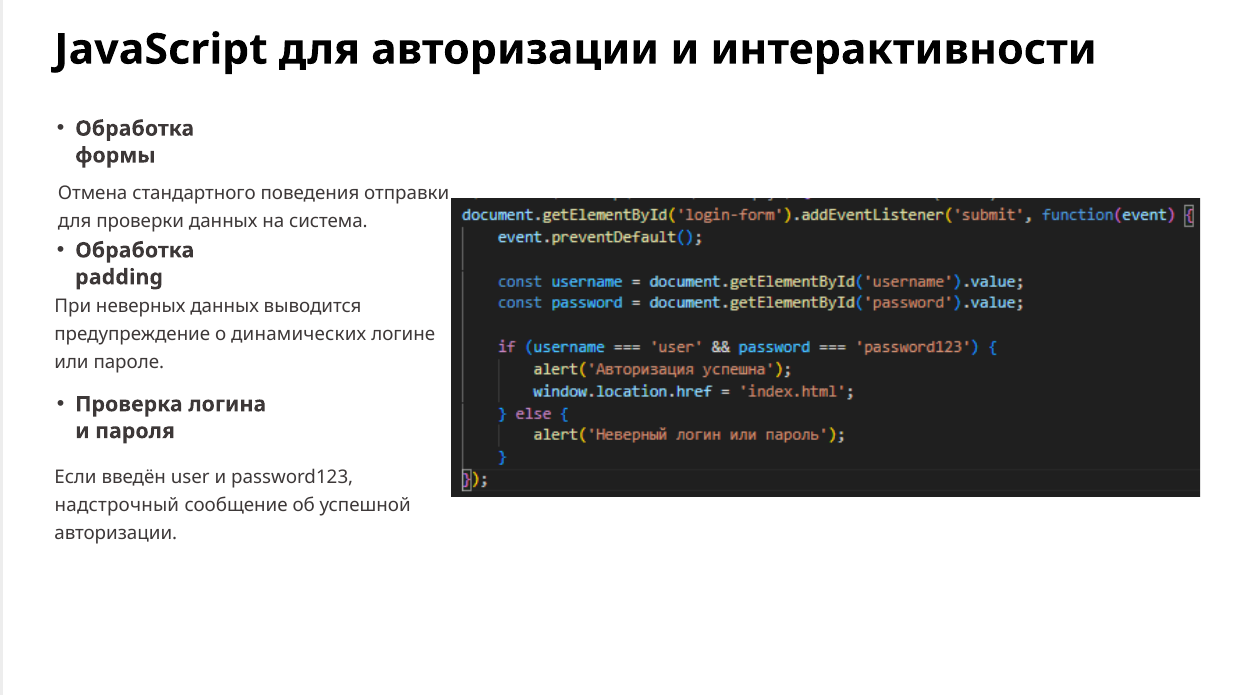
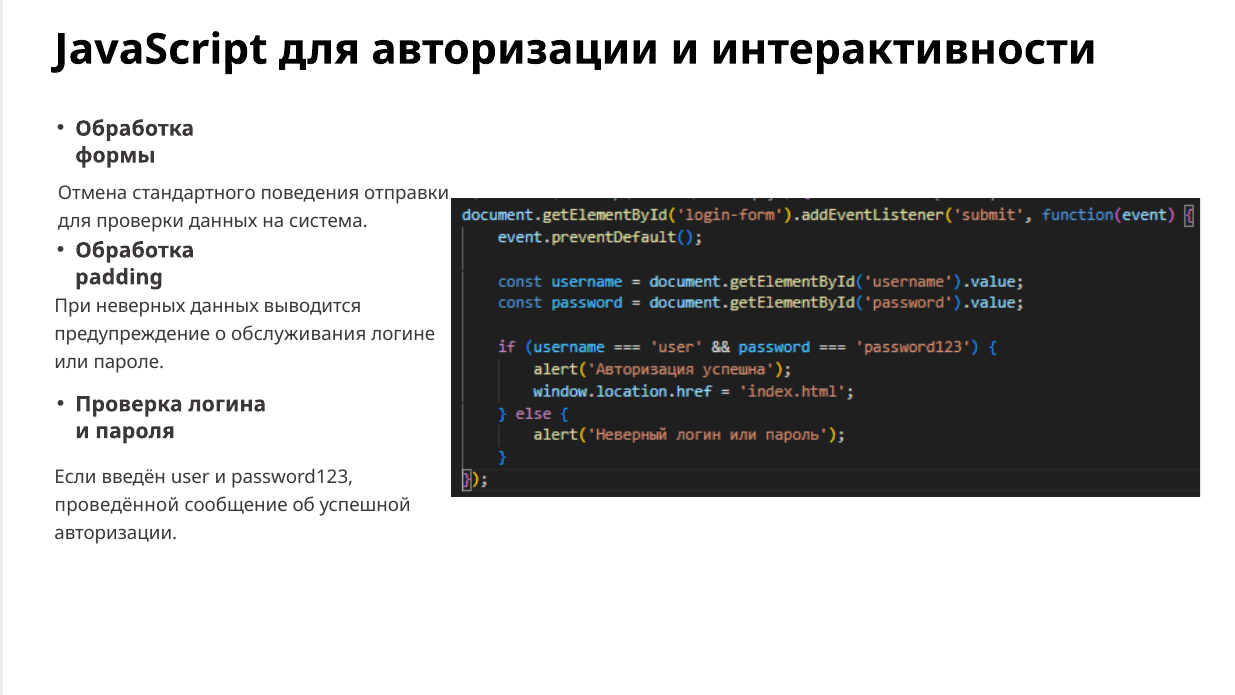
динамических: динамических -> обслуживания (299, 334)
надстрочный: надстрочный -> проведённой (117, 505)
